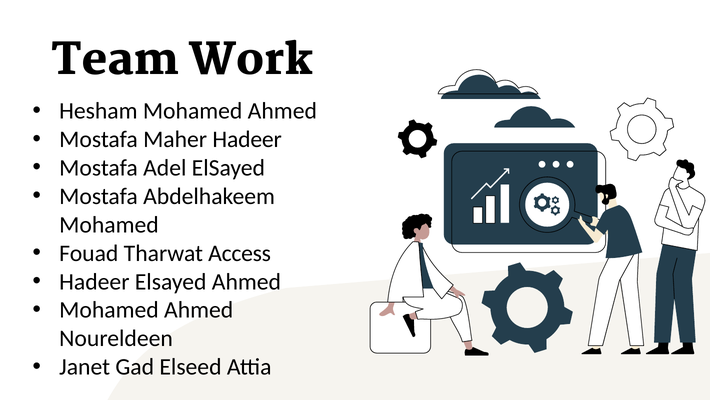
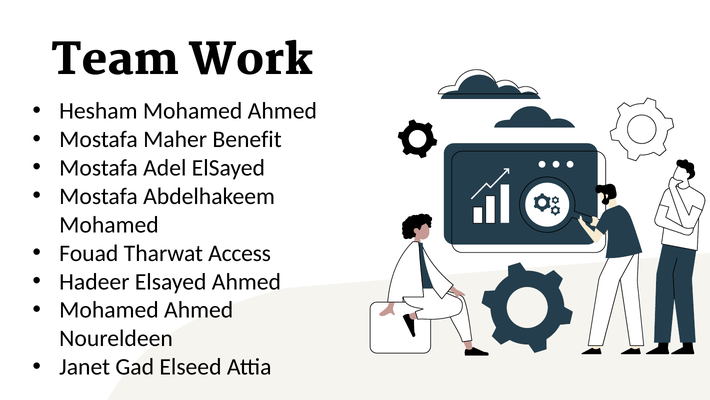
Maher Hadeer: Hadeer -> Benefit (247, 139)
